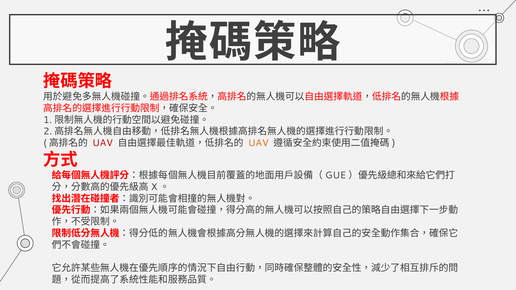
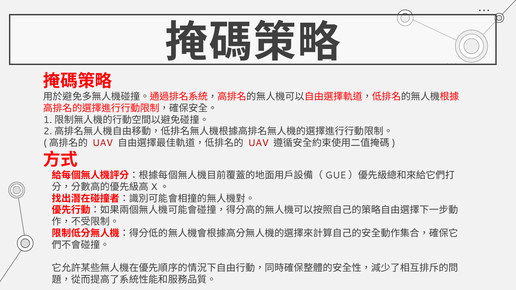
UAV colour: orange -> red (258, 143)
